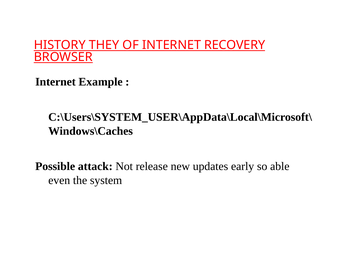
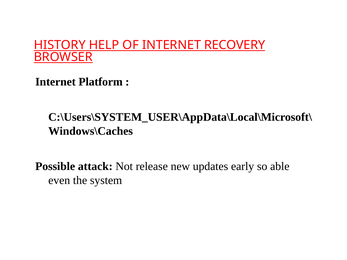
THEY: THEY -> HELP (104, 45)
Example: Example -> Platform (101, 82)
